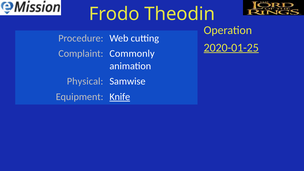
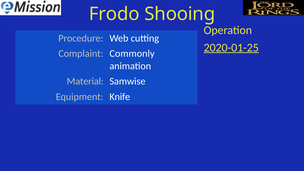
Theodin: Theodin -> Shooing (180, 14)
Physical: Physical -> Material (85, 81)
Knife underline: present -> none (120, 97)
